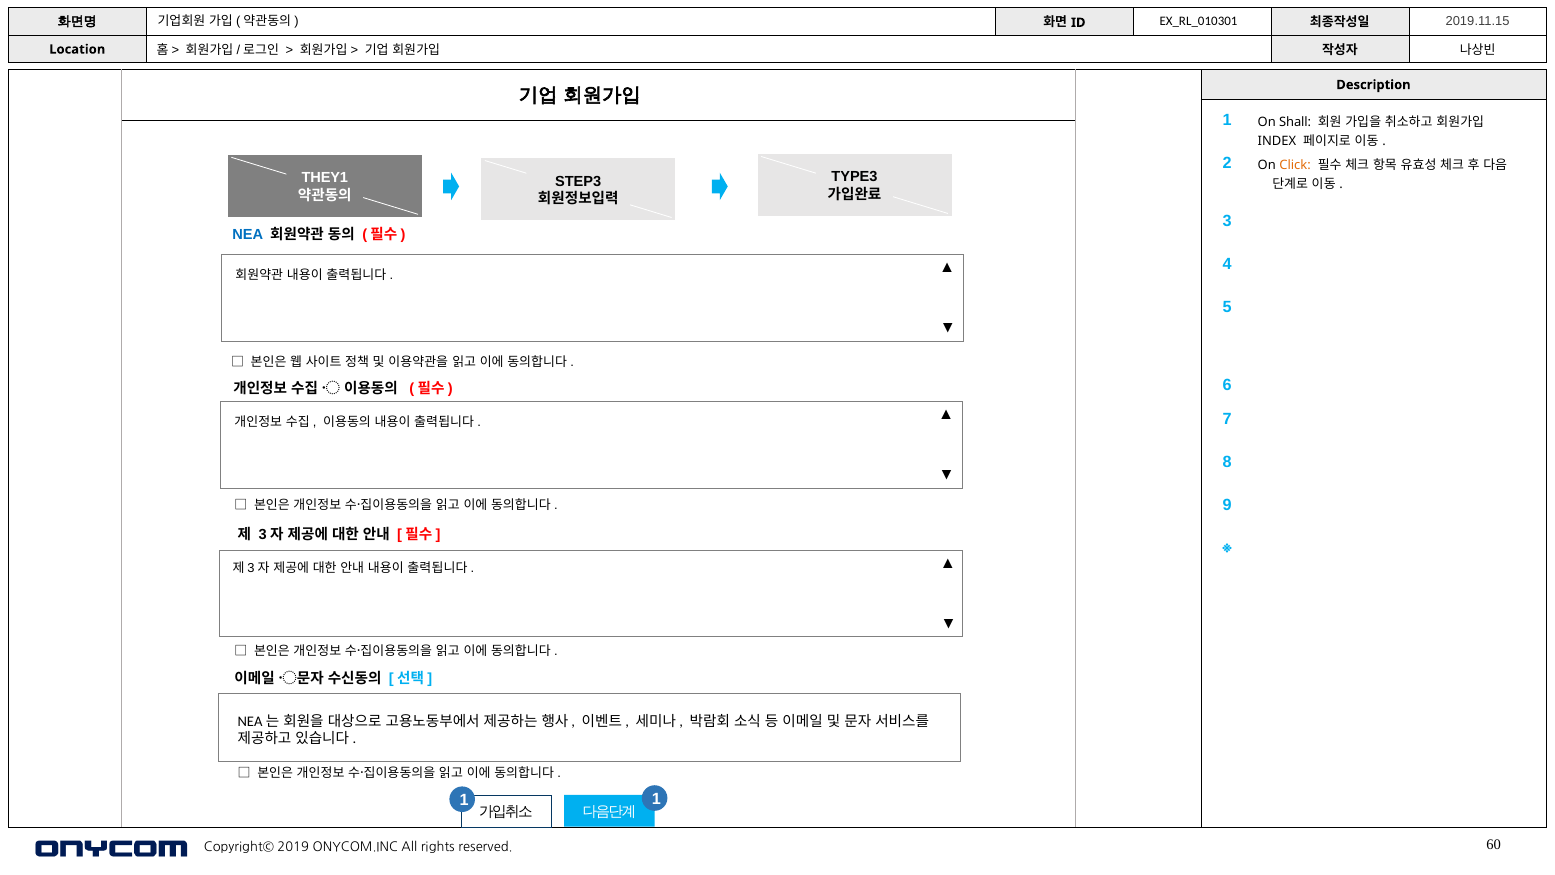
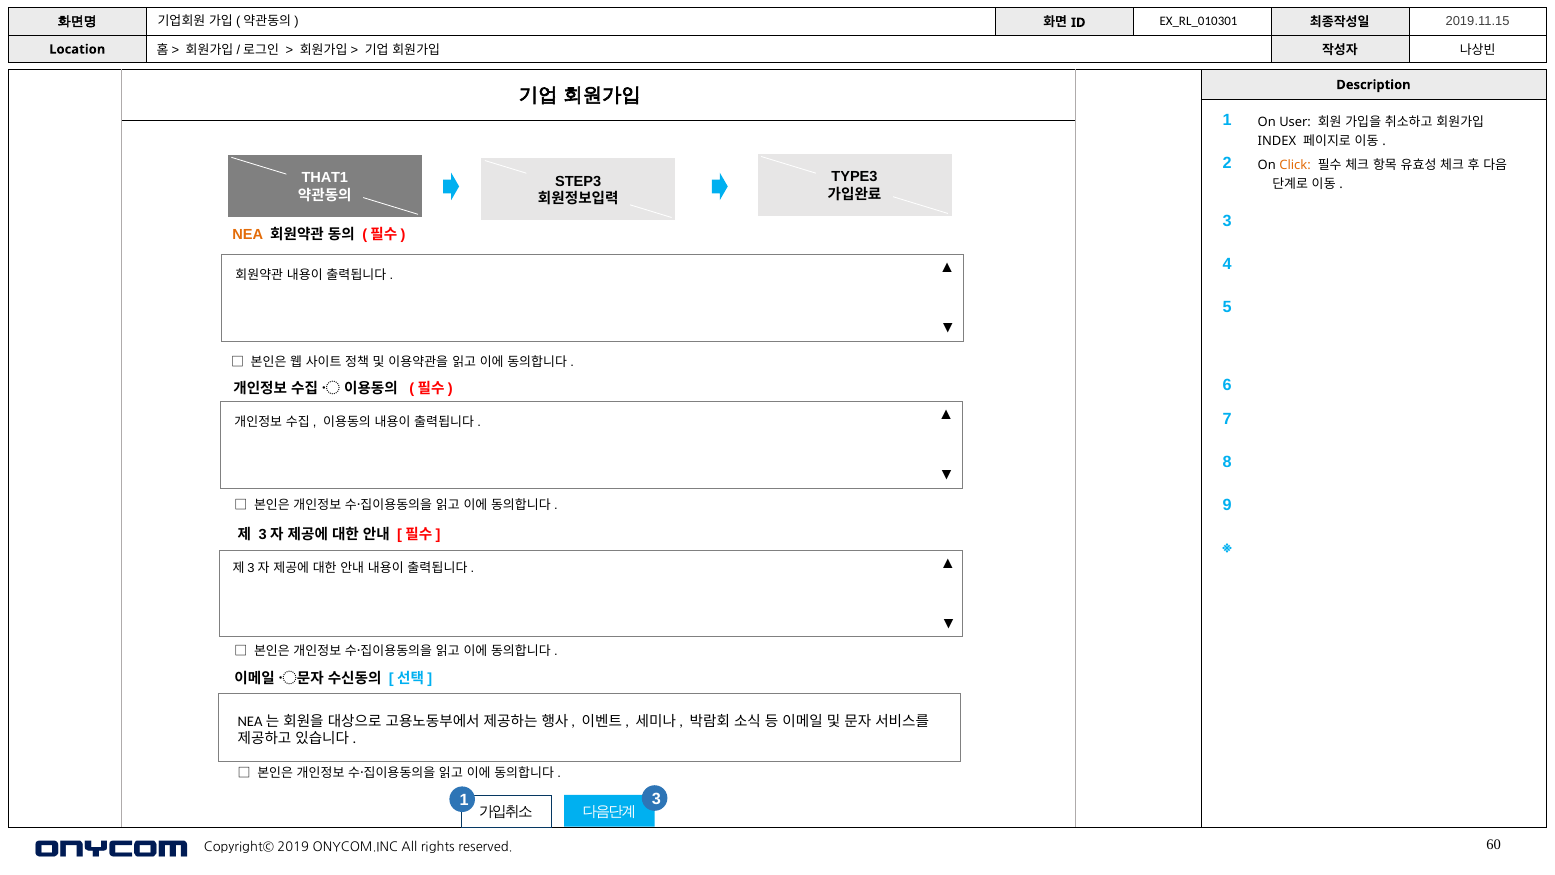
Shall: Shall -> User (1295, 122)
THEY1: THEY1 -> THAT1 (325, 178)
NEA colour: blue -> orange (248, 235)
1 1: 1 -> 3 (656, 799)
